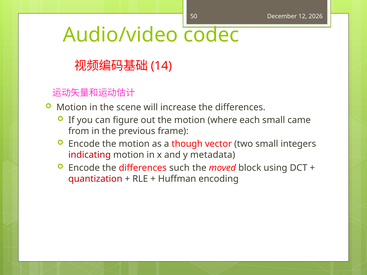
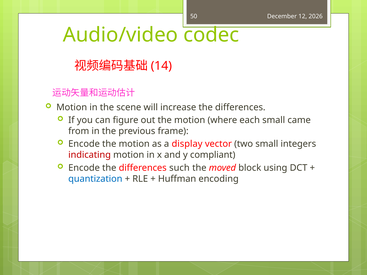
though: though -> display (187, 144)
metadata: metadata -> compliant (213, 155)
quantization colour: red -> blue (95, 179)
